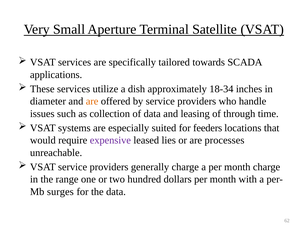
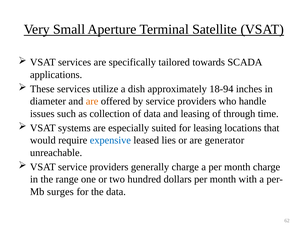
18-34: 18-34 -> 18-94 (221, 89)
for feeders: feeders -> leasing (208, 128)
expensive colour: purple -> blue (110, 140)
processes: processes -> generator (224, 140)
